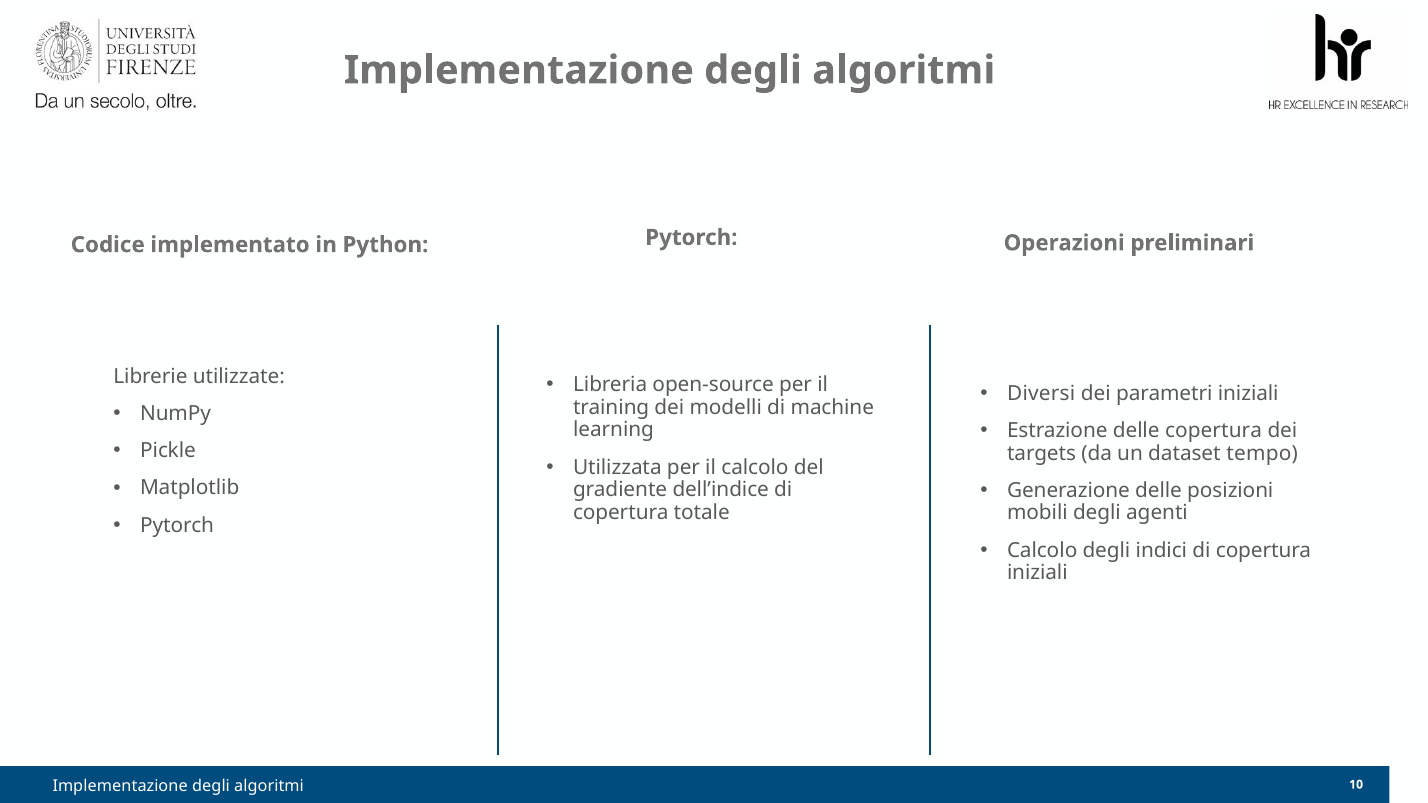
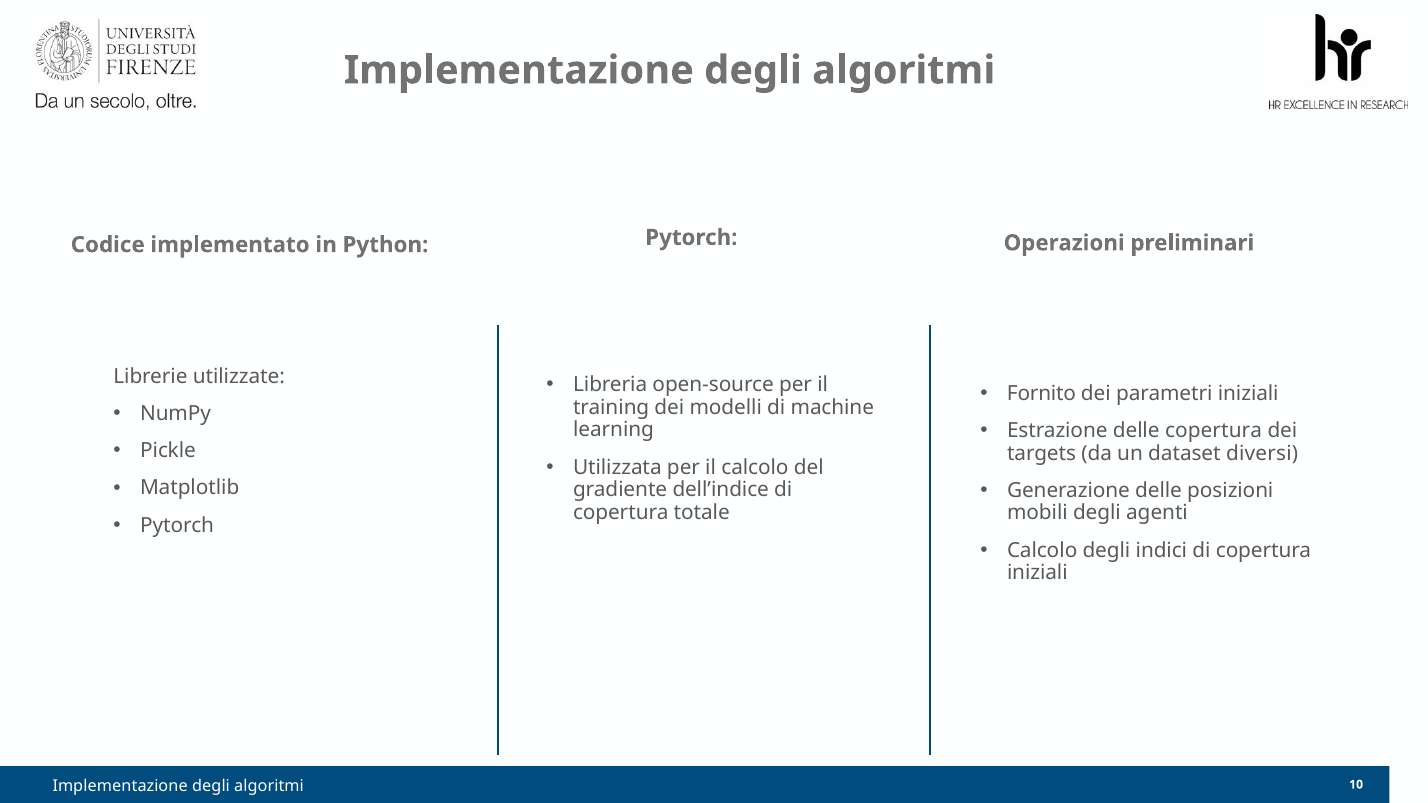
Diversi: Diversi -> Fornito (1041, 394)
tempo: tempo -> diversi (1262, 453)
